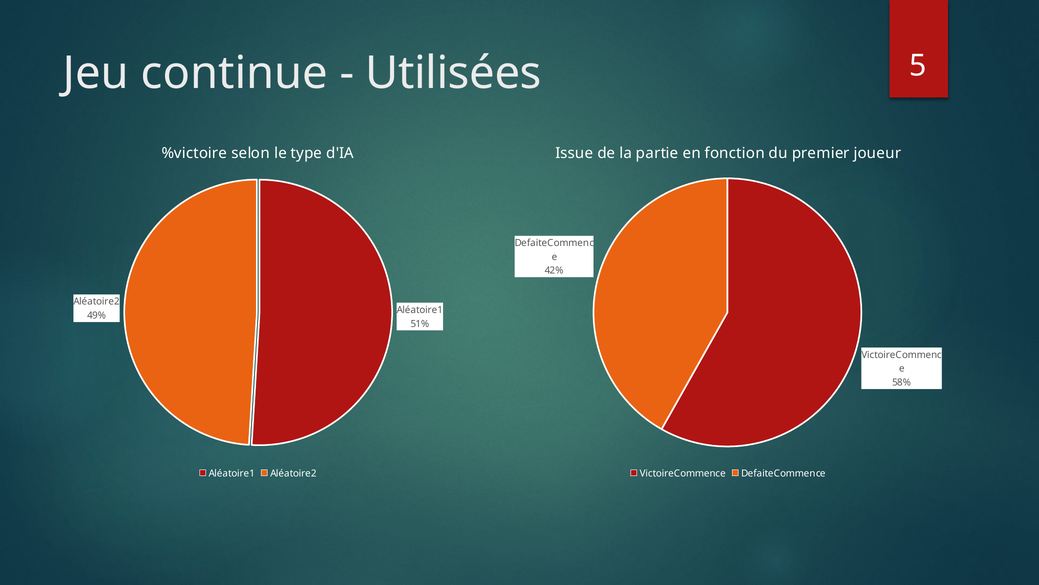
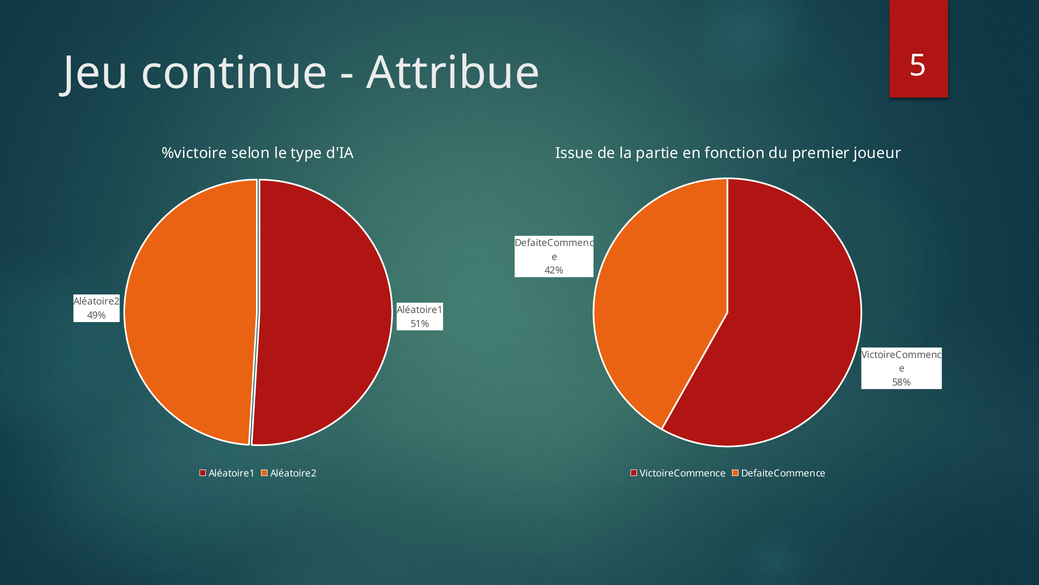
Utilisées: Utilisées -> Attribue (453, 73)
